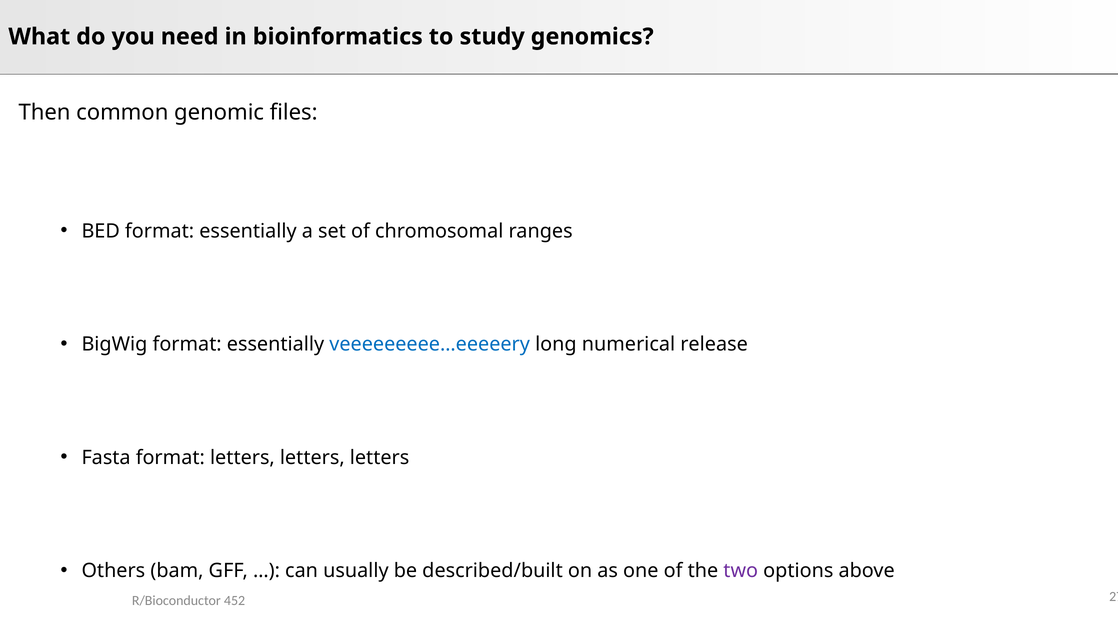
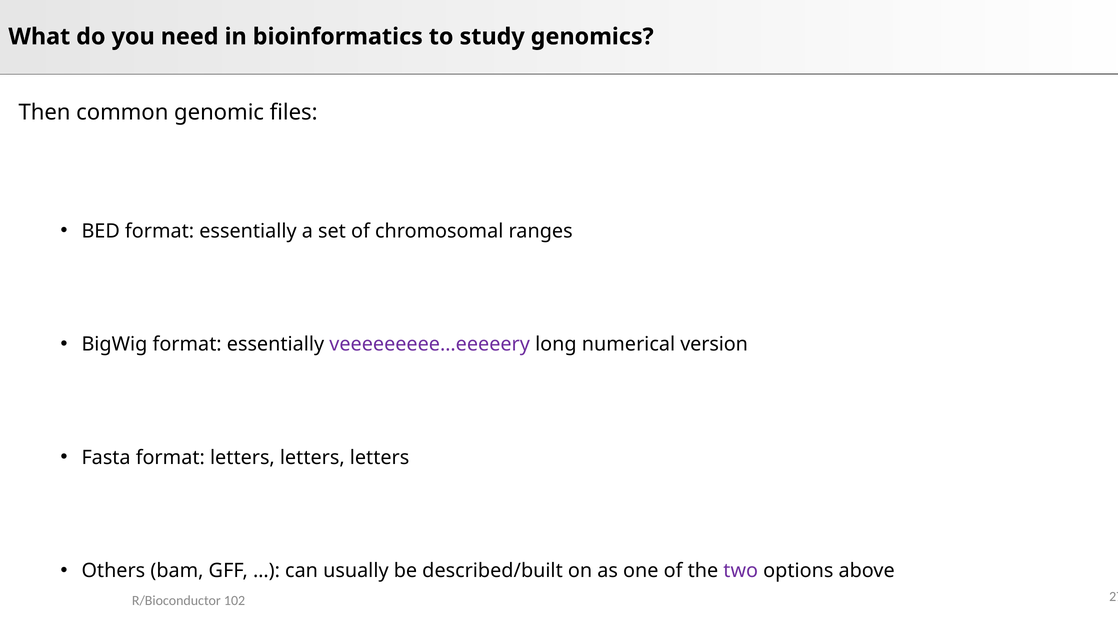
veeeeeeeee…eeeeery colour: blue -> purple (430, 344)
release: release -> version (714, 344)
452: 452 -> 102 (235, 601)
